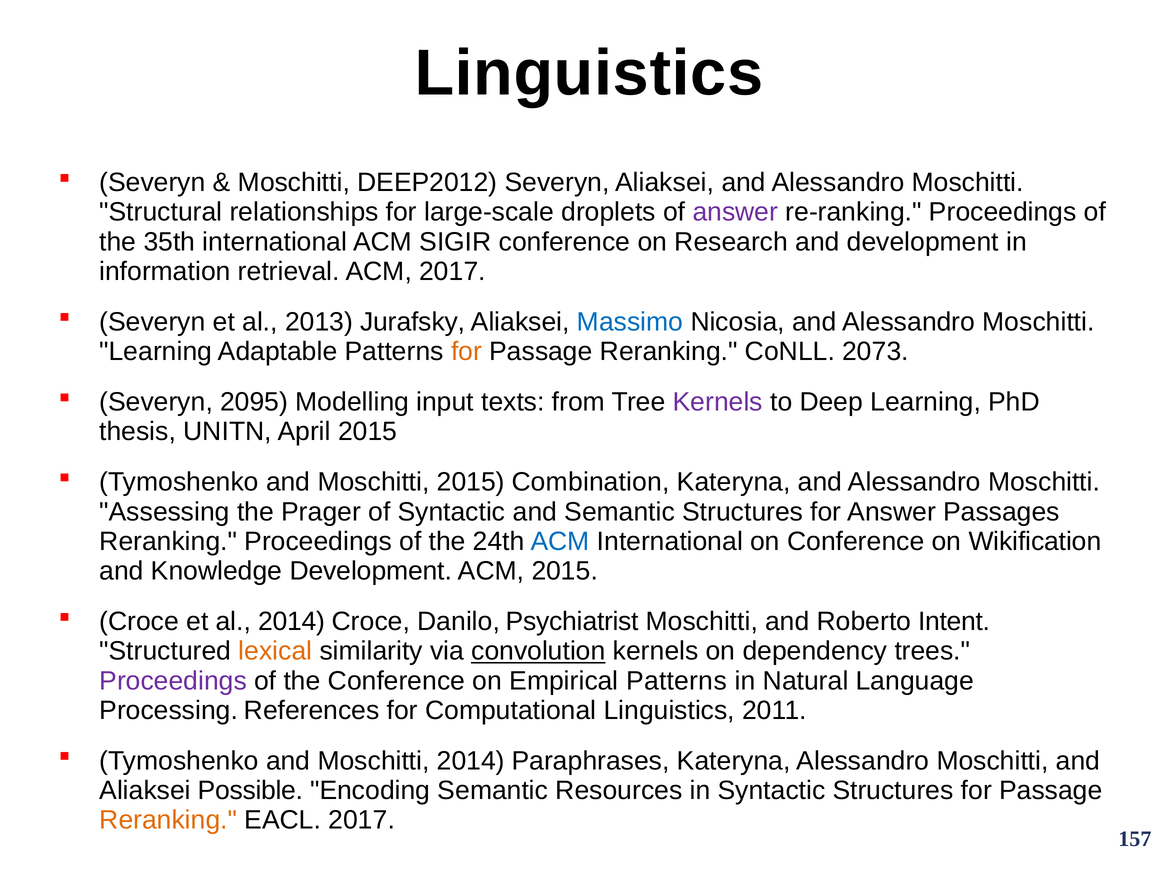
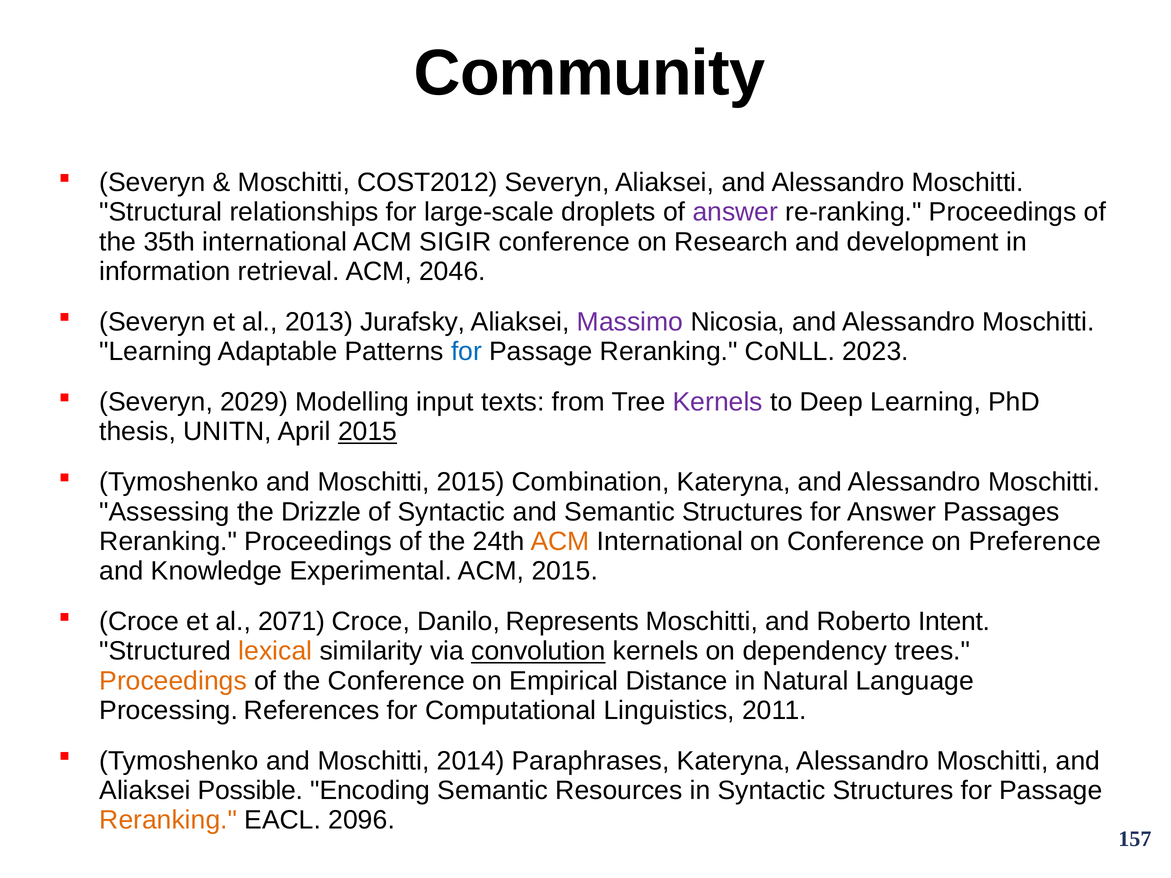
Linguistics: Linguistics -> Community (590, 73)
DEEP2012: DEEP2012 -> COST2012 (427, 183)
ACM 2017: 2017 -> 2046 (452, 271)
Massimo colour: blue -> purple (630, 322)
for colour: orange -> blue (467, 352)
2073: 2073 -> 2023 (875, 352)
2095: 2095 -> 2029 (254, 402)
2015 underline: none -> present (368, 432)
Prager: Prager -> Drizzle (321, 512)
ACM colour: blue -> orange (560, 541)
Wikification: Wikification -> Preference (1035, 541)
Knowledge Development: Development -> Experimental (371, 571)
al 2014: 2014 -> 2071 (292, 622)
Psychiatrist: Psychiatrist -> Represents (572, 622)
Proceedings colour: purple -> orange (173, 681)
Empirical Patterns: Patterns -> Distance (677, 681)
EACL 2017: 2017 -> 2096 (362, 820)
